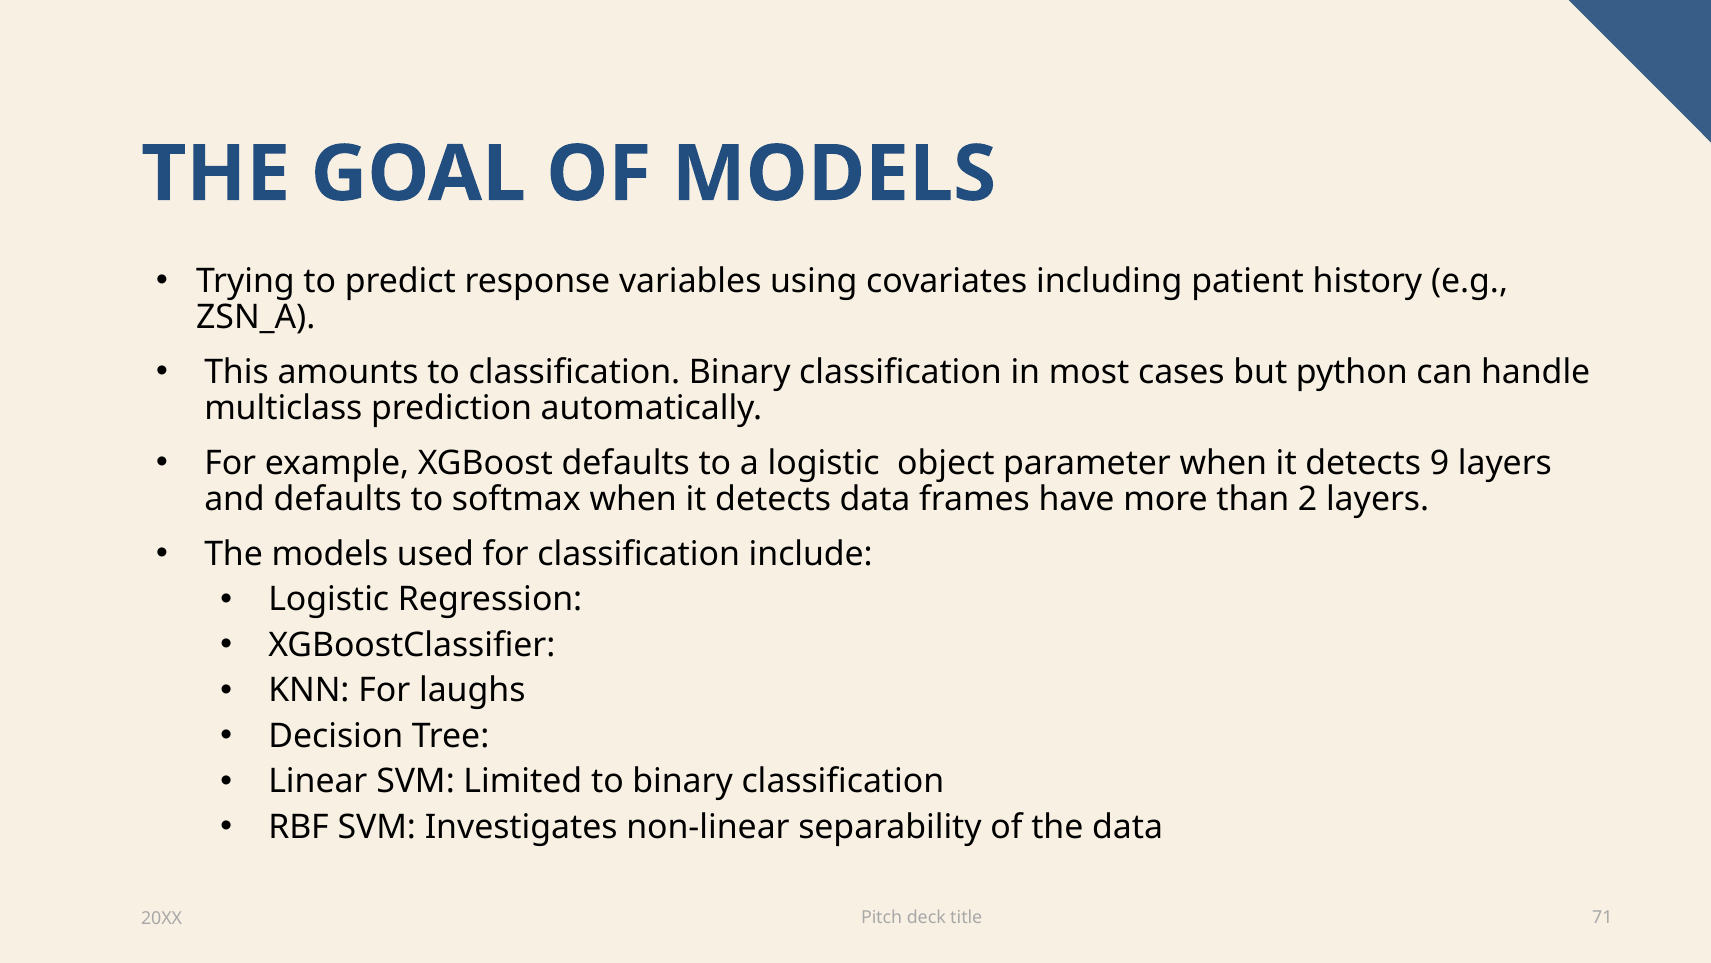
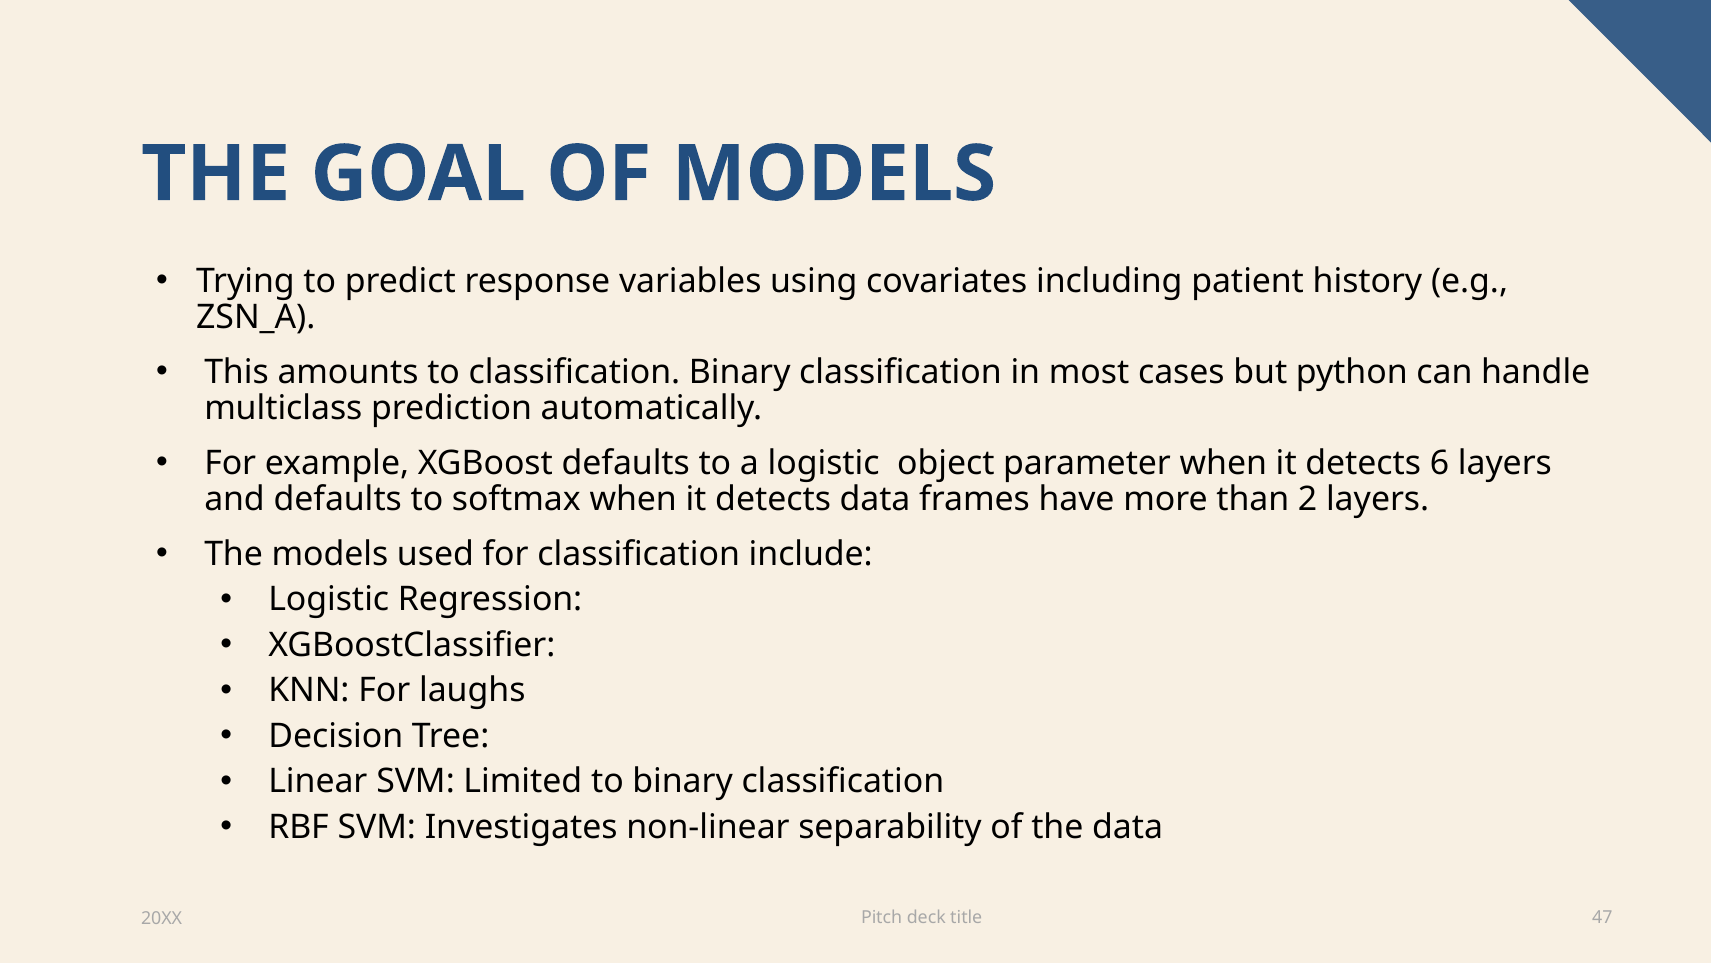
9: 9 -> 6 (1440, 463)
71: 71 -> 47 (1602, 917)
